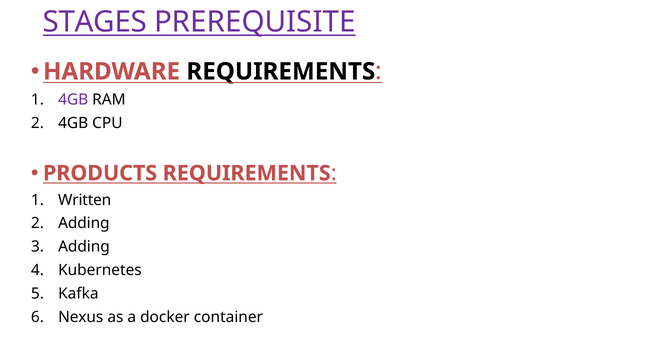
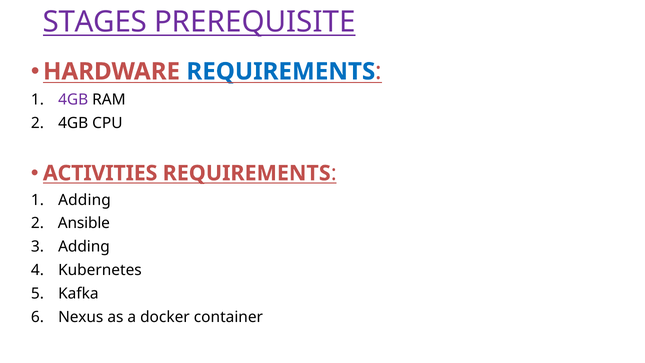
REQUIREMENTS colour: black -> blue (281, 71)
PRODUCTS: PRODUCTS -> ACTIVITIES (100, 173)
Written: Written -> Adding (85, 200)
Adding: Adding -> Ansible (84, 223)
